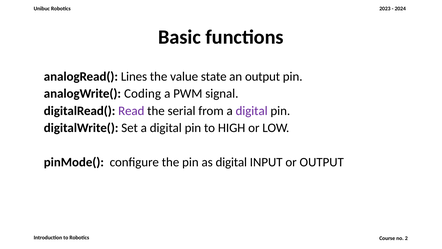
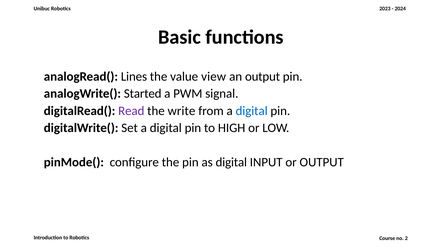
state: state -> view (214, 76)
Coding: Coding -> Started (143, 94)
serial: serial -> write (181, 111)
digital colour: purple -> blue (252, 111)
